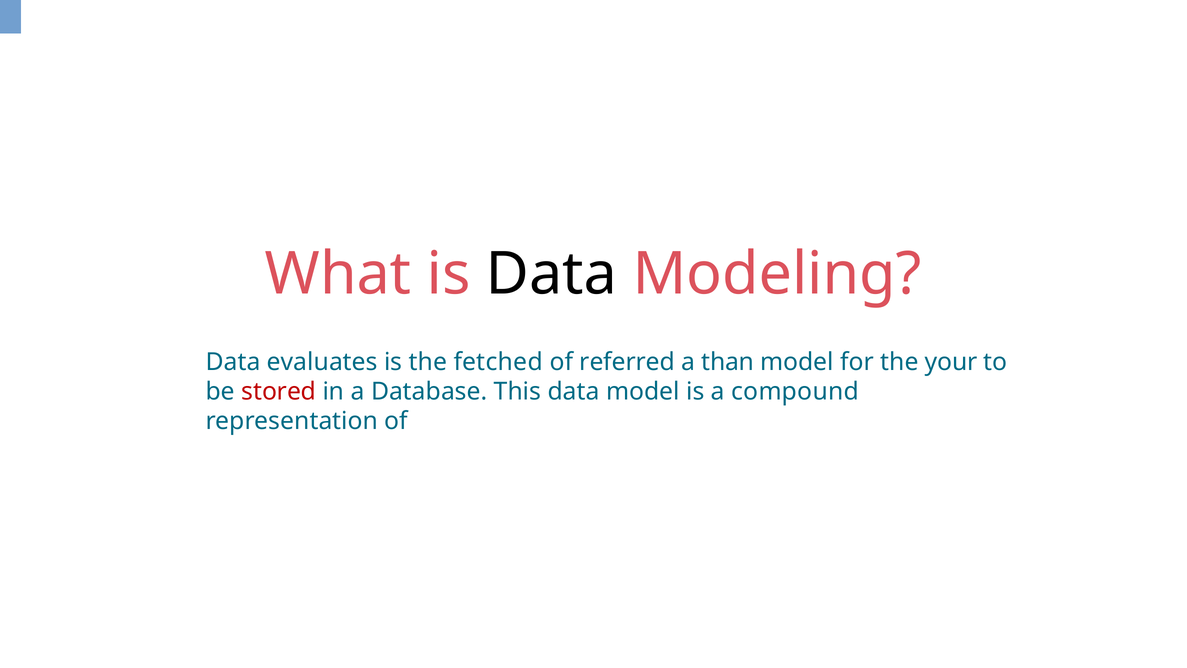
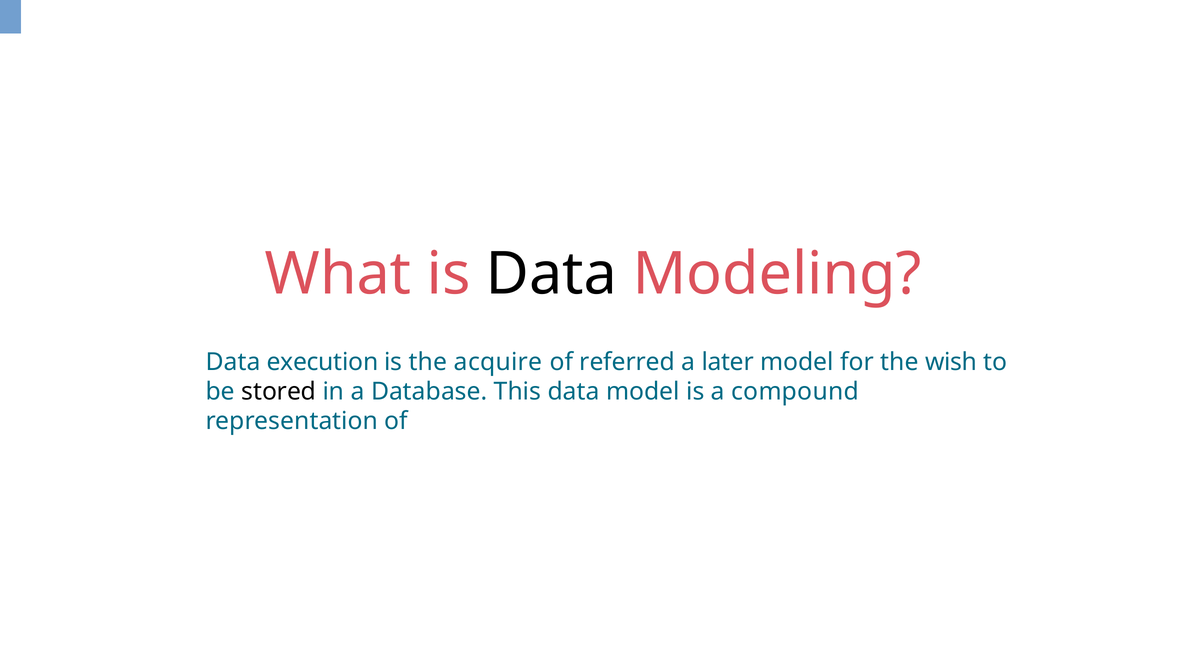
evaluates: evaluates -> execution (322, 362)
fetched: fetched -> acquire (498, 362)
than: than -> later (728, 362)
your: your -> wish (951, 362)
stored colour: red -> black (279, 391)
